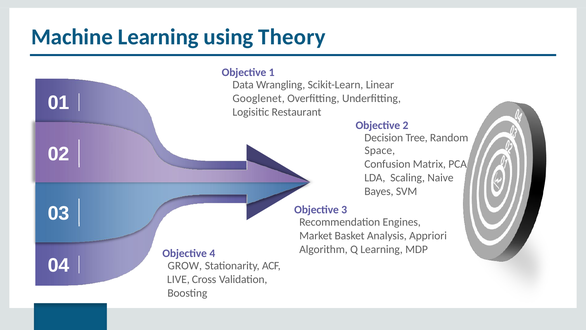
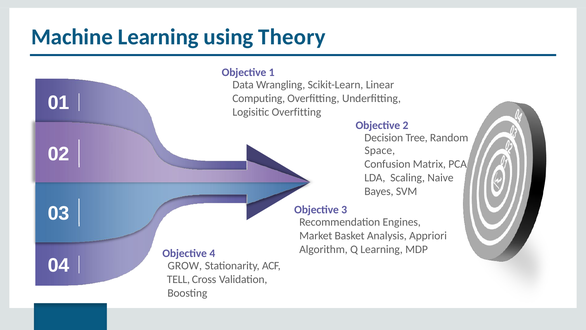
Googlenet: Googlenet -> Computing (259, 98)
Logisitic Restaurant: Restaurant -> Overfitting (296, 112)
LIVE: LIVE -> TELL (178, 279)
